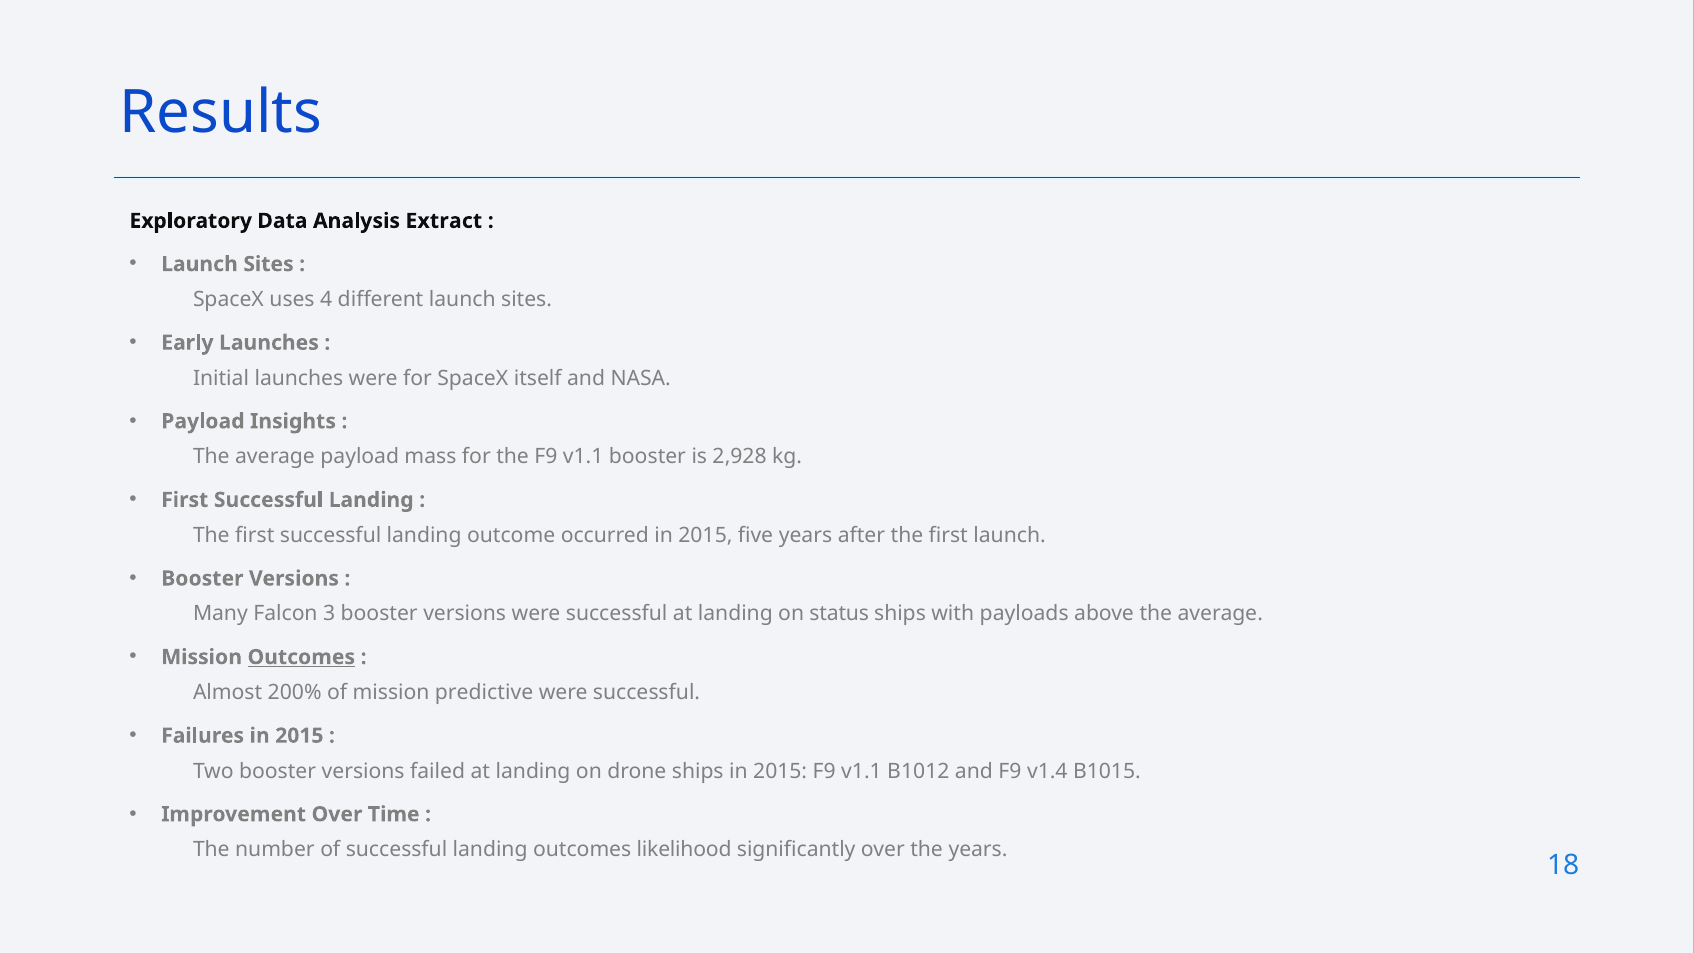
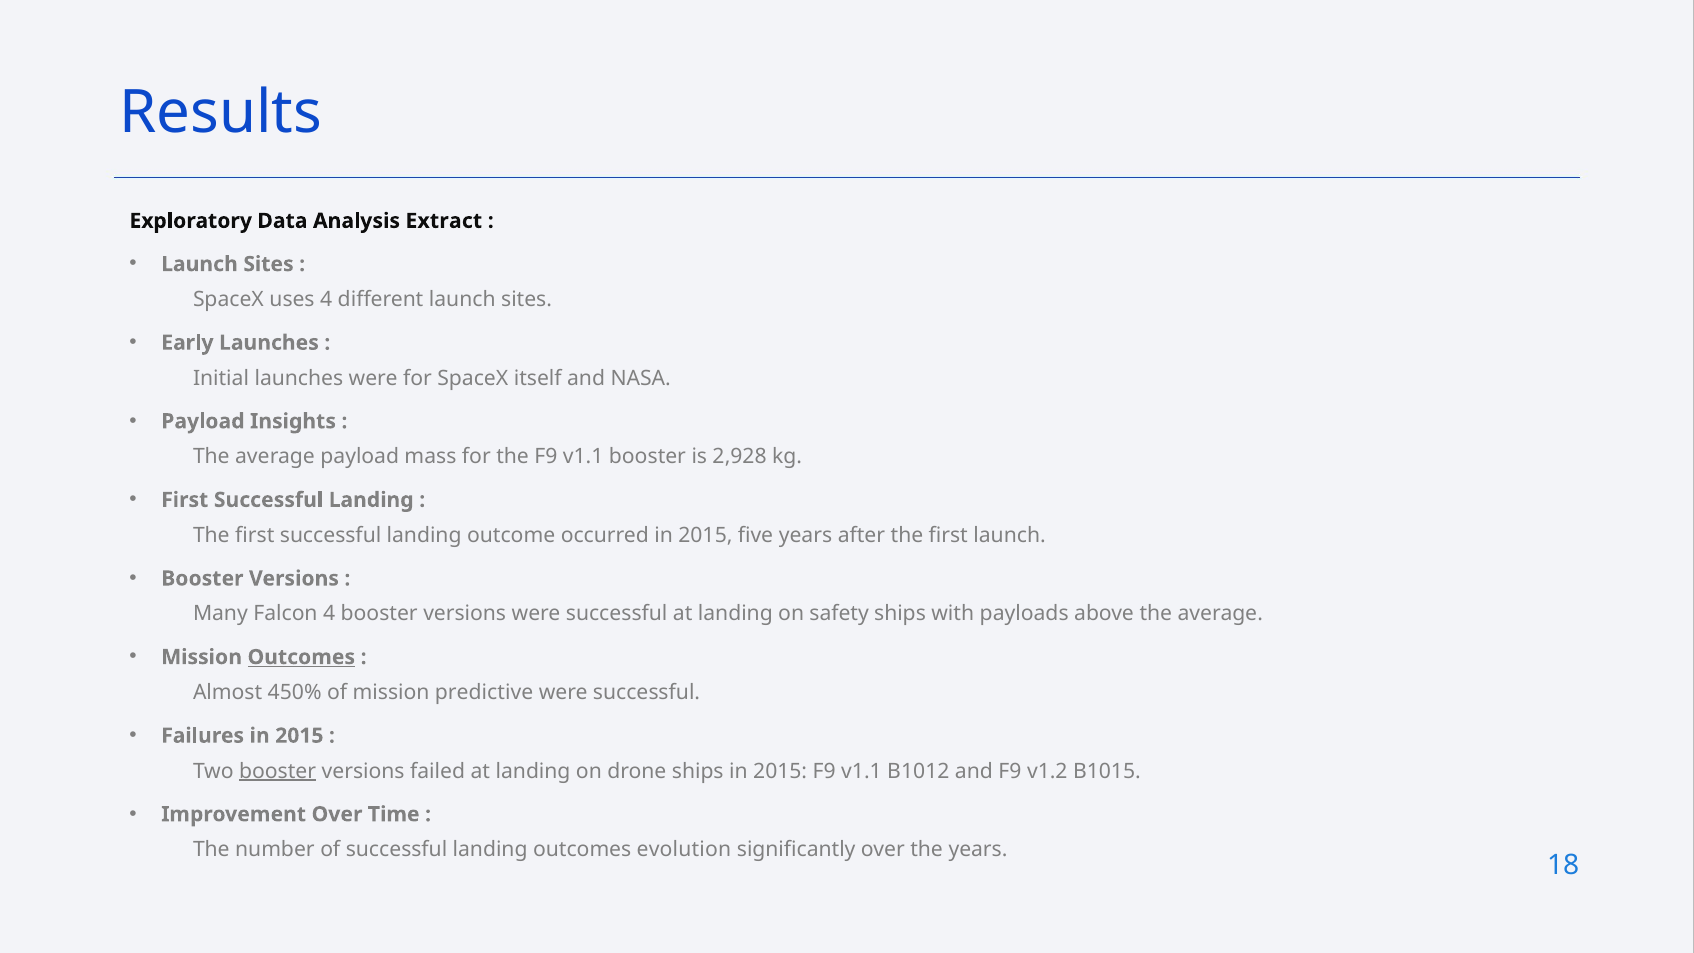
Falcon 3: 3 -> 4 (329, 614)
status: status -> safety (839, 614)
200%: 200% -> 450% (295, 692)
booster underline: none -> present (278, 771)
v1.4: v1.4 -> v1.2 (1047, 771)
likelihood: likelihood -> evolution (684, 849)
